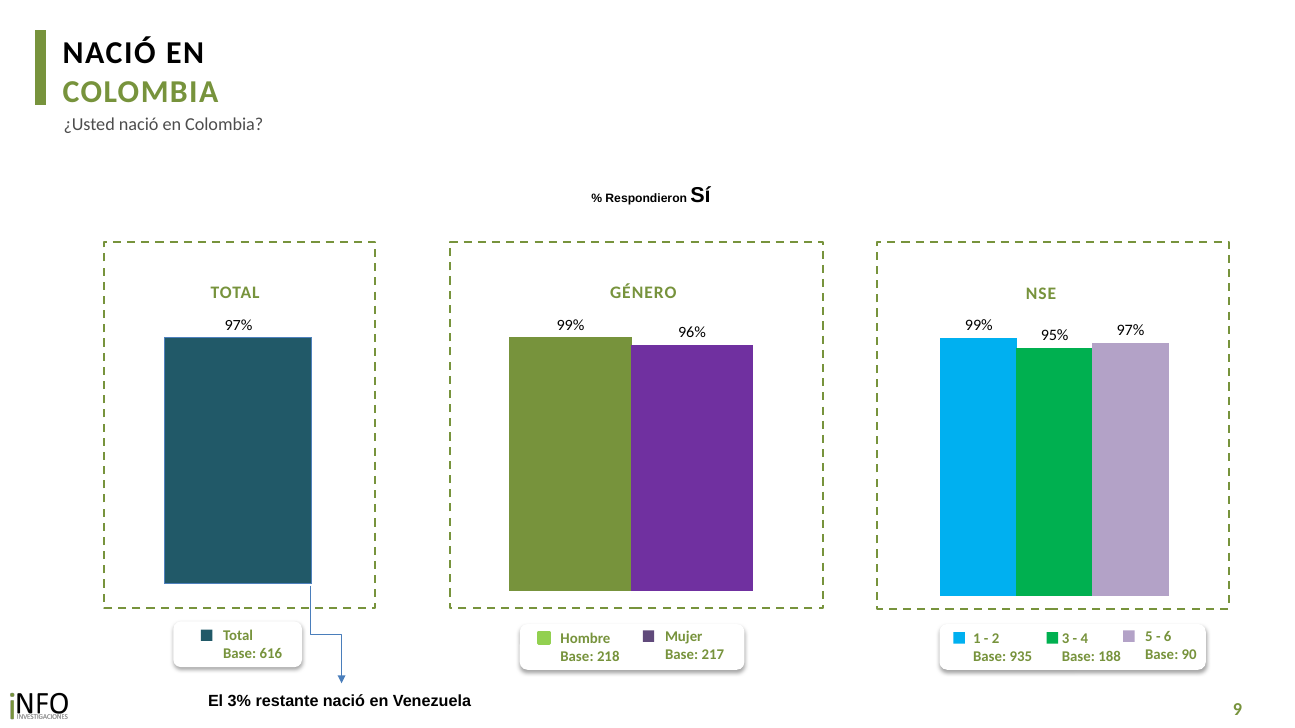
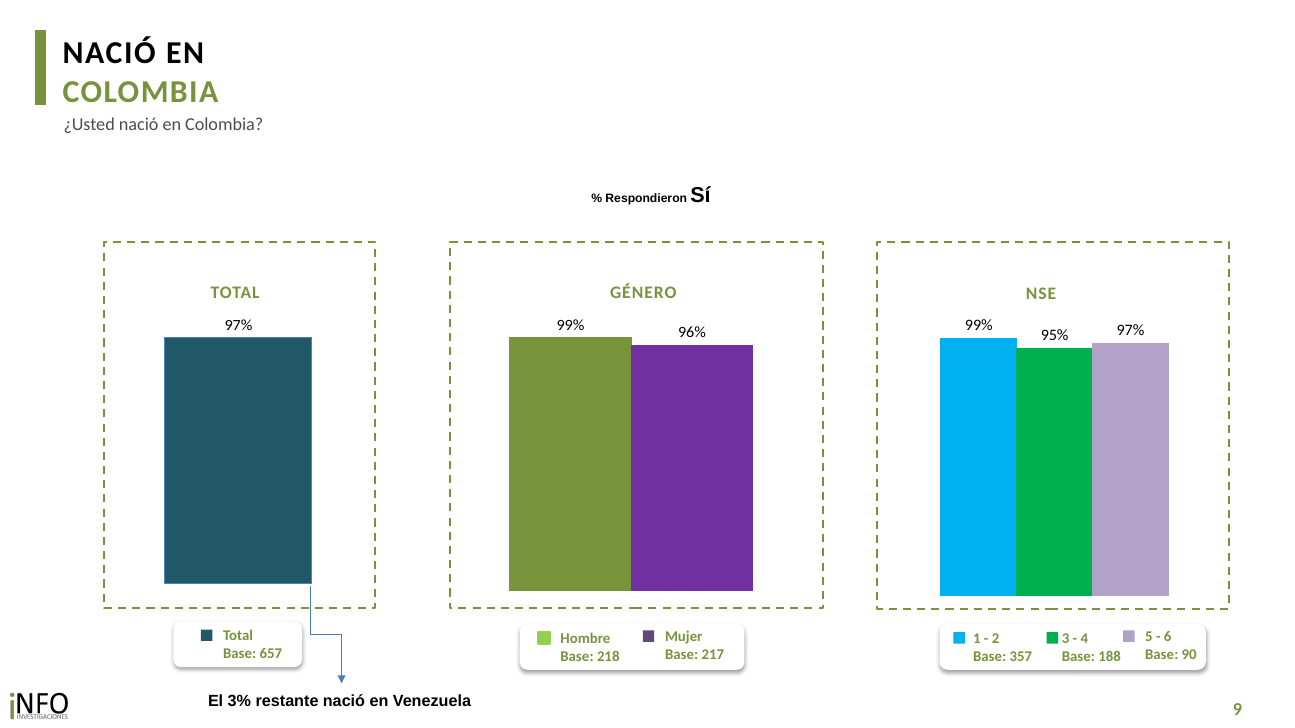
616: 616 -> 657 (271, 654)
935: 935 -> 357 (1021, 657)
